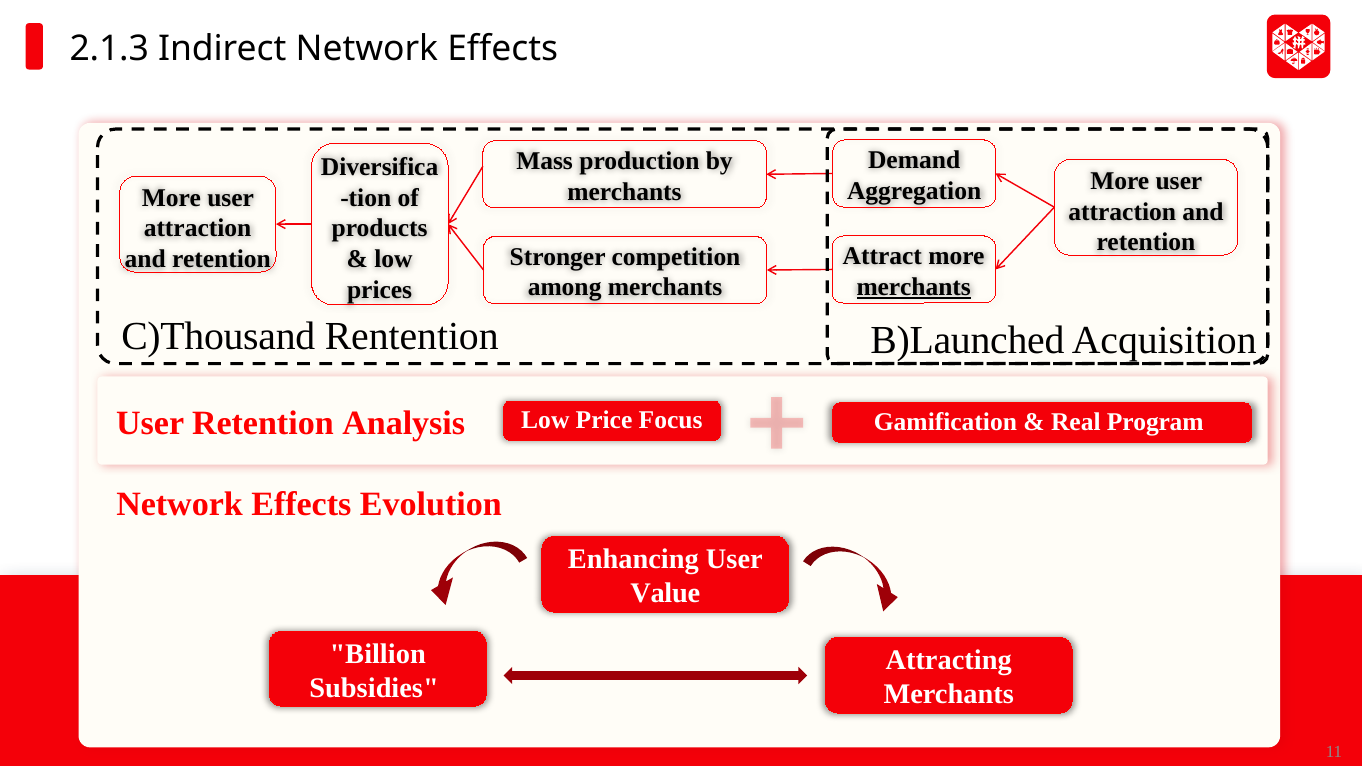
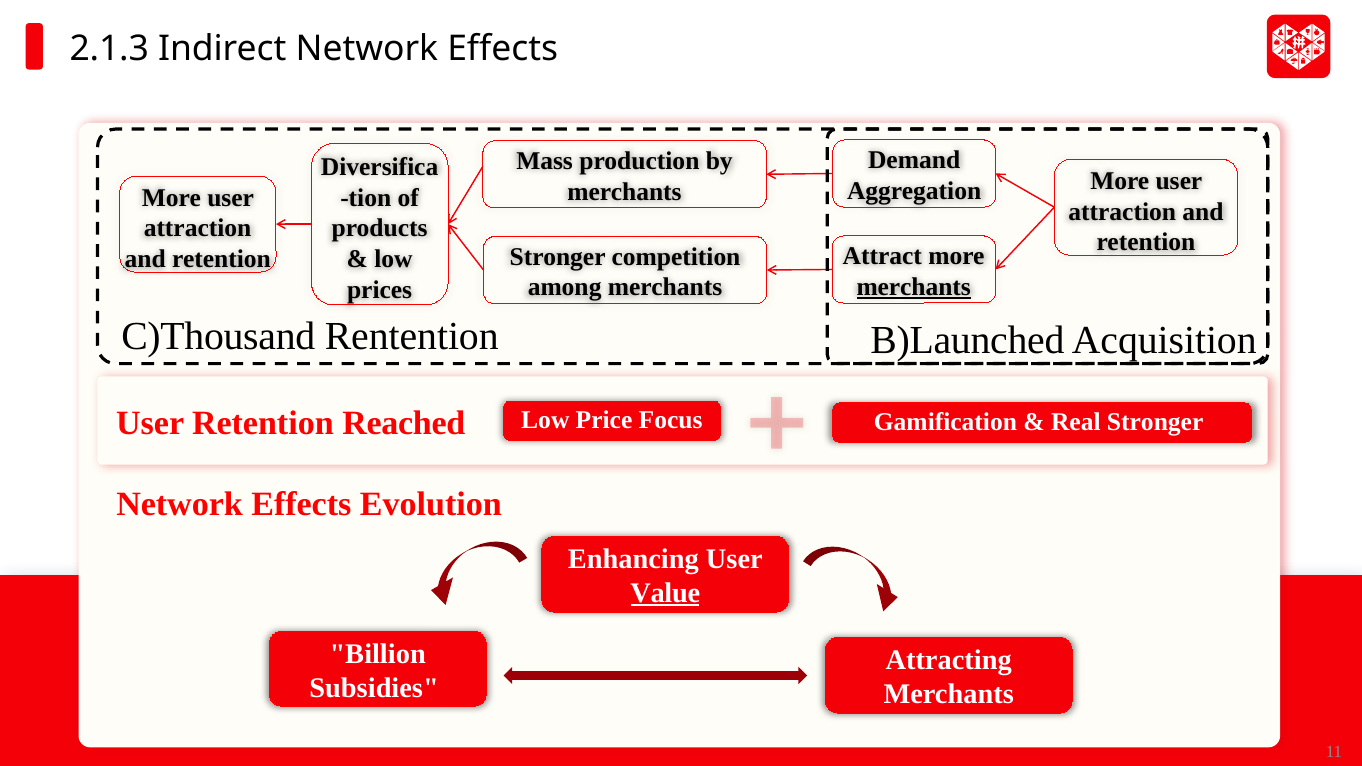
Analysis: Analysis -> Reached (404, 423)
Real Program: Program -> Stronger (1155, 422)
Value underline: none -> present (665, 593)
